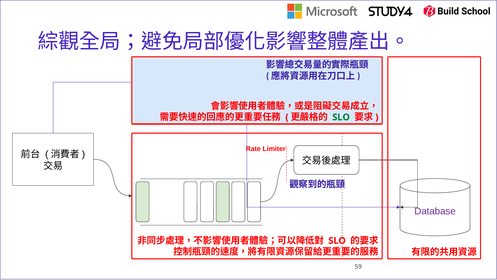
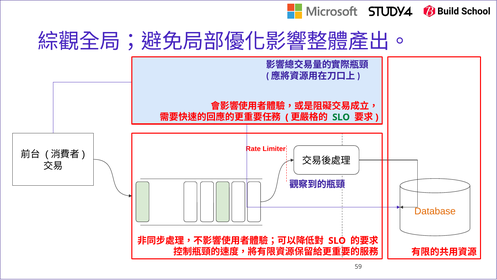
Database colour: purple -> orange (435, 211)
